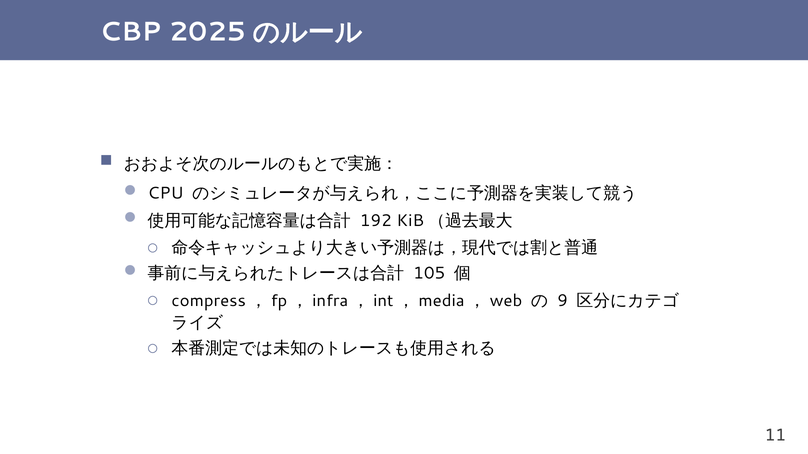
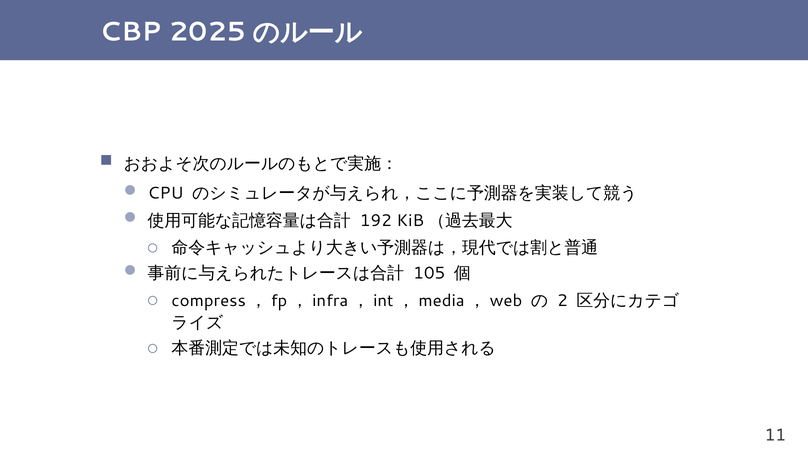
9: 9 -> 2 (563, 301)
